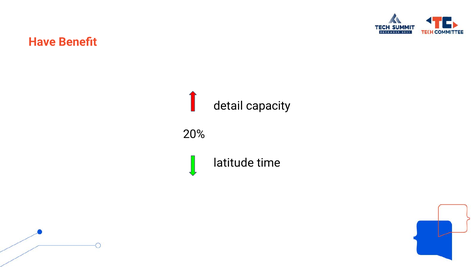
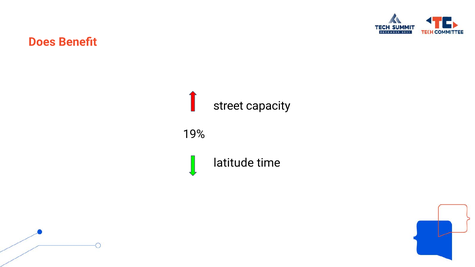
Have: Have -> Does (42, 42)
detail: detail -> street (228, 106)
20%: 20% -> 19% (194, 134)
